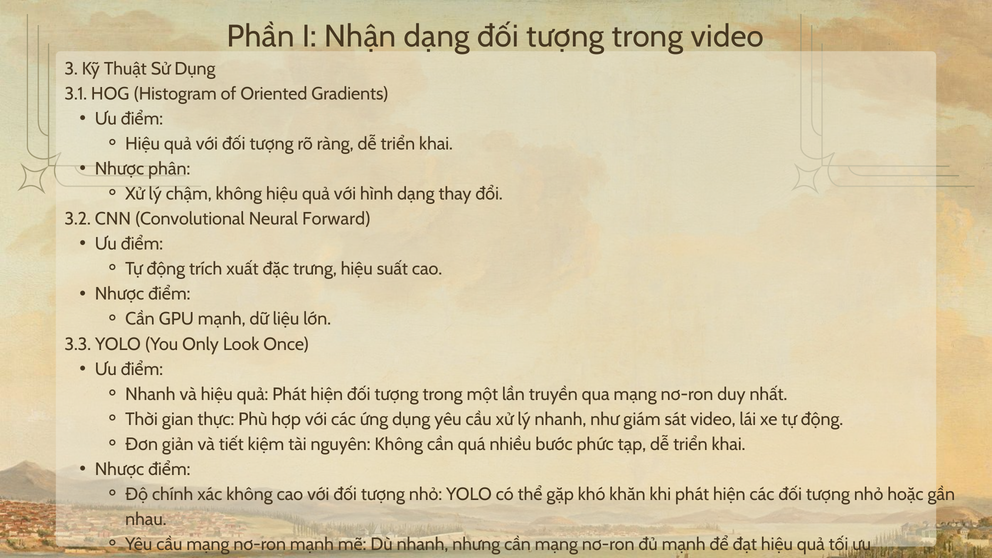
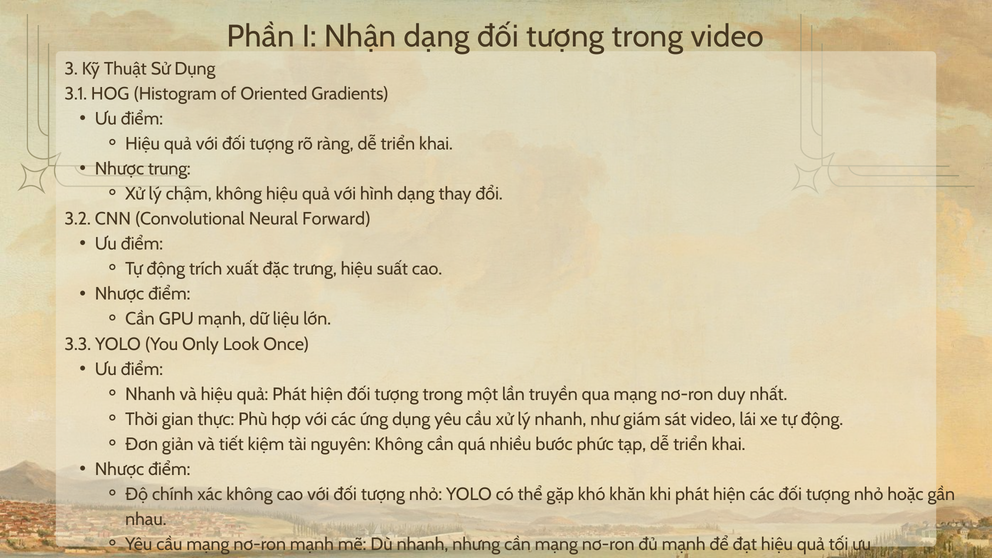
phân: phân -> trung (169, 169)
